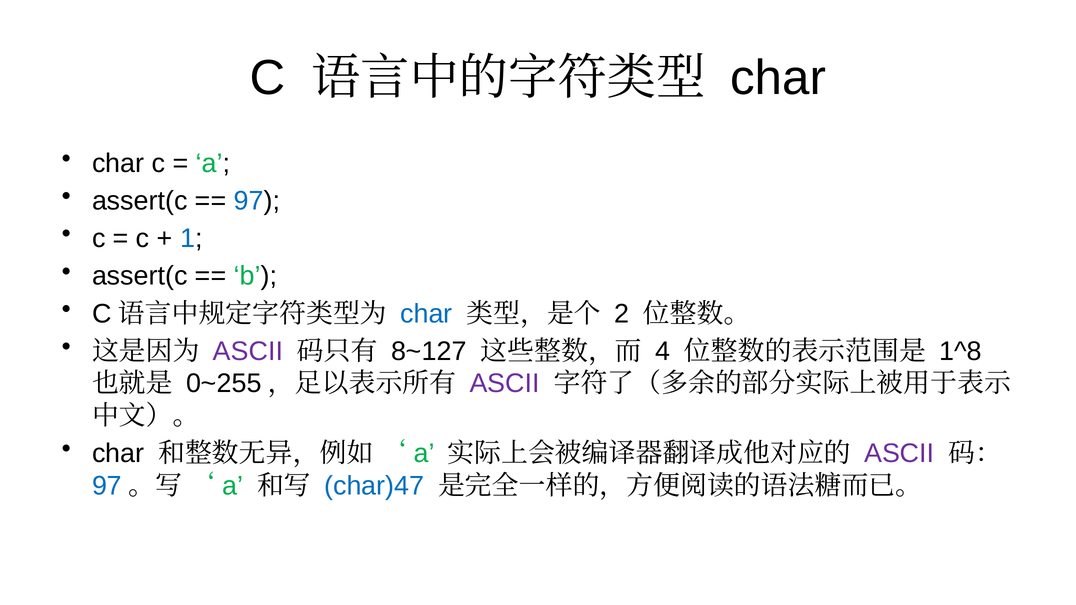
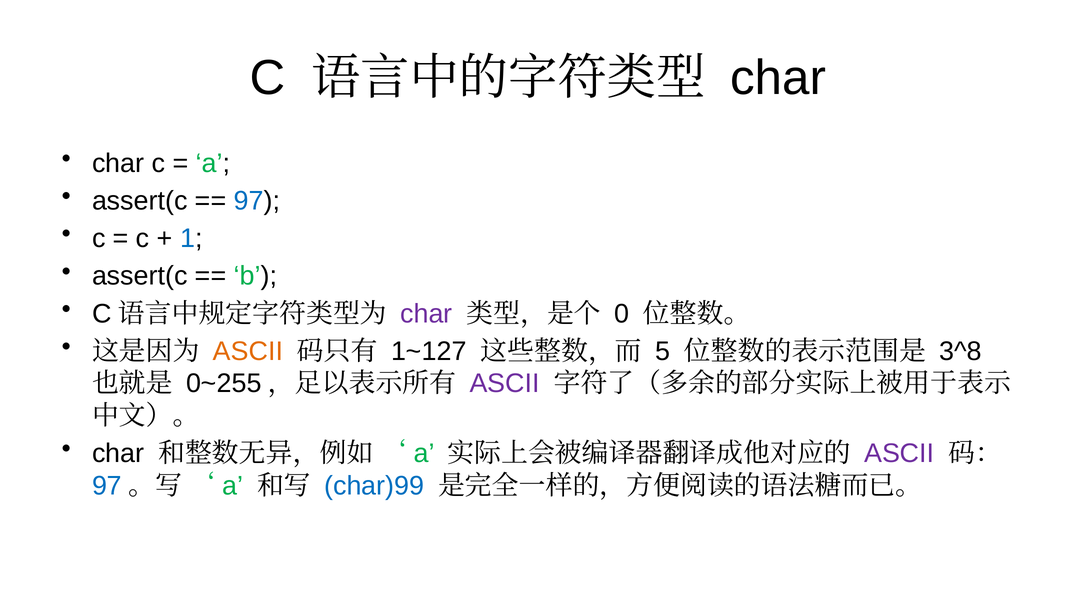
char colour: blue -> purple (426, 314)
2: 2 -> 0 (622, 314)
ASCII colour: purple -> orange (248, 351)
8~127: 8~127 -> 1~127 (429, 351)
4: 4 -> 5 (663, 351)
1^8: 1^8 -> 3^8 (961, 351)
char)47: char)47 -> char)99 (374, 486)
